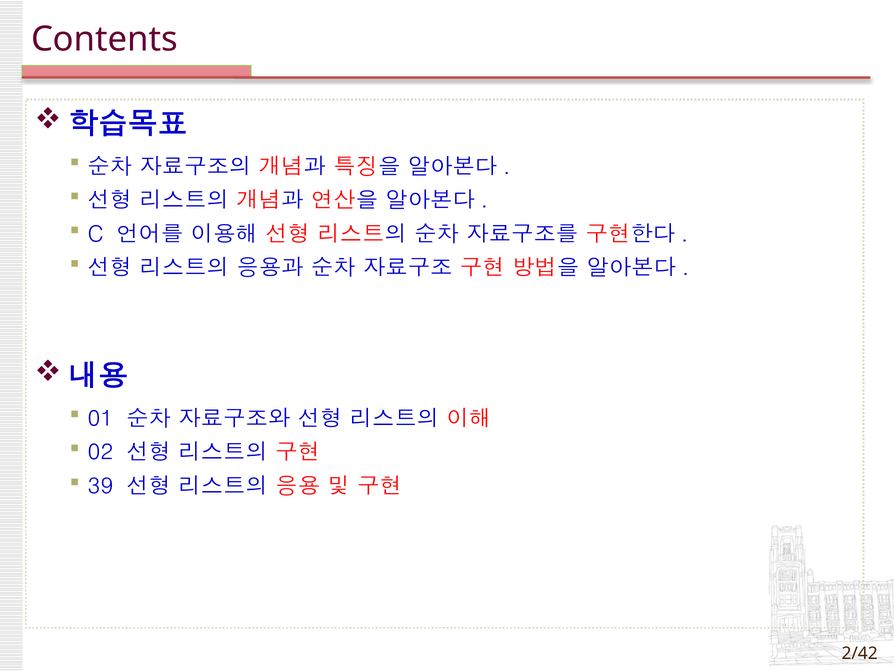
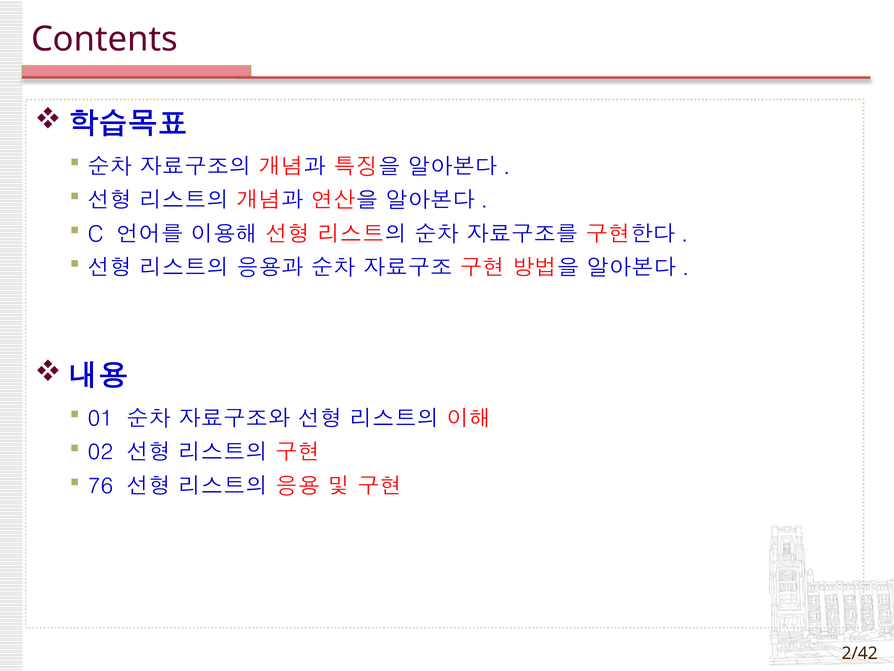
39: 39 -> 76 (100, 486)
